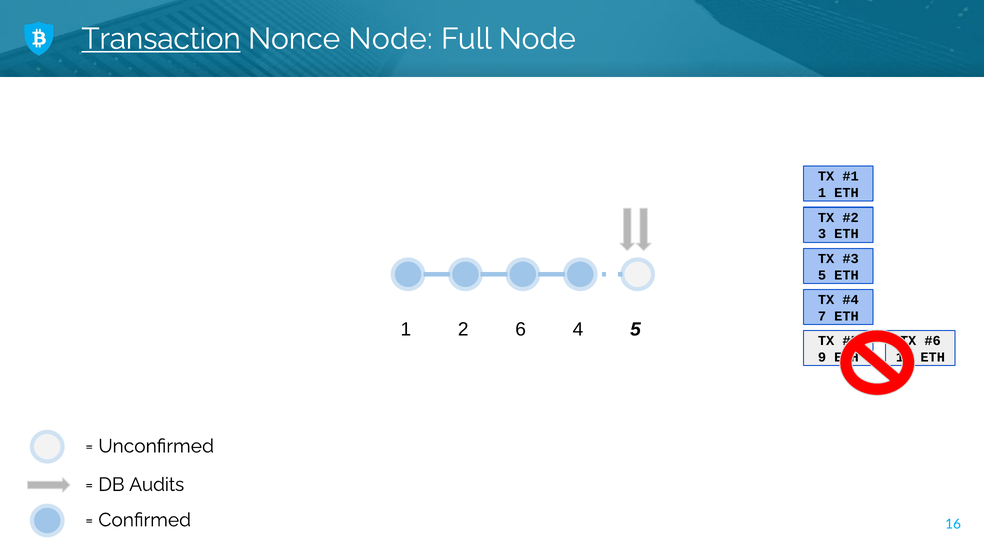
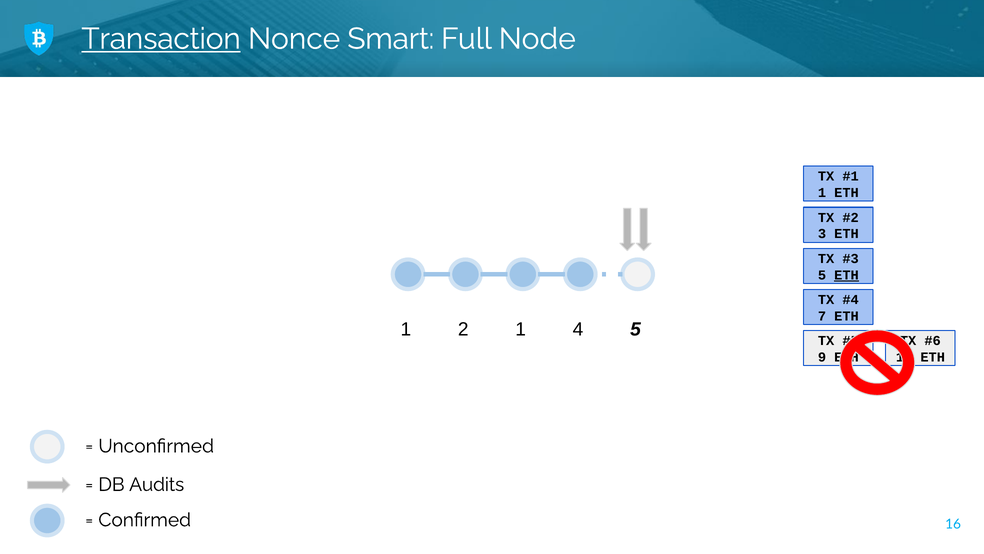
Nonce Node: Node -> Smart (391, 39)
ETH underline: none -> present (847, 275)
2 6: 6 -> 1 (521, 329)
